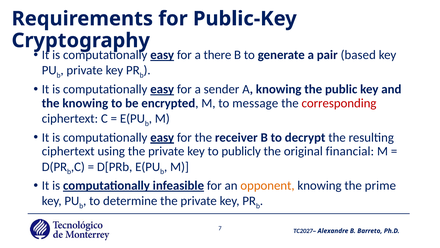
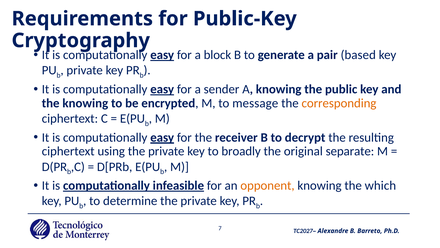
there: there -> block (217, 55)
corresponding colour: red -> orange (339, 103)
publicly: publicly -> broadly (241, 151)
financial: financial -> separate (350, 151)
prime: prime -> which (380, 185)
